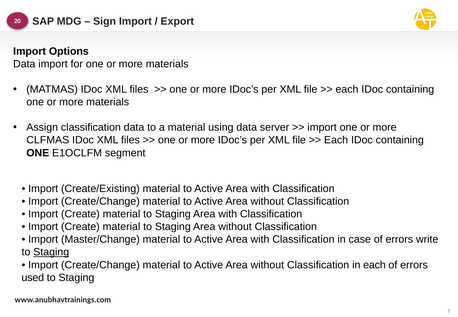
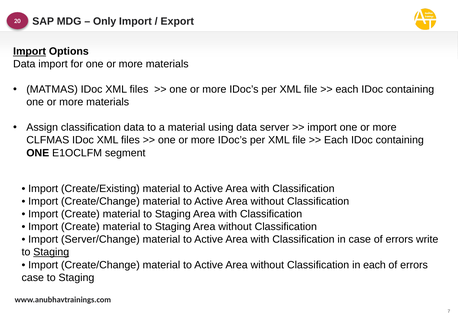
Sign: Sign -> Only (105, 21)
Import underline: none -> present (30, 51)
Master/Change: Master/Change -> Server/Change (100, 240)
used: used -> case (33, 278)
